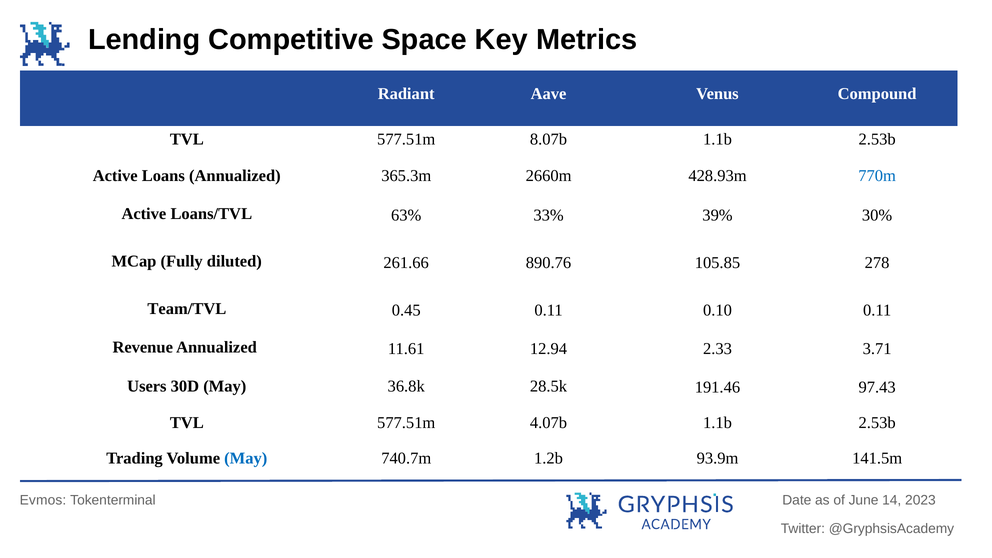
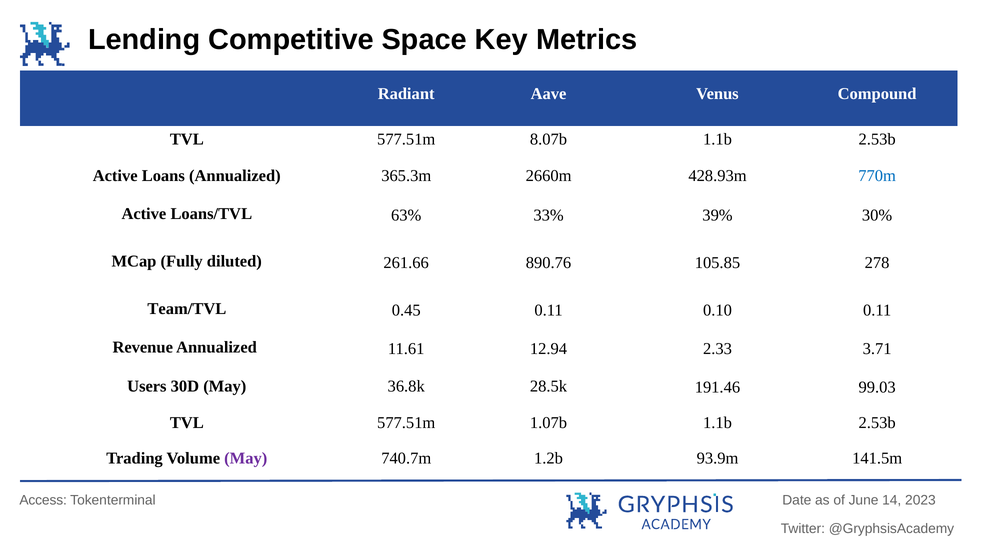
97.43: 97.43 -> 99.03 (877, 387)
4.07b: 4.07b -> 1.07b (549, 423)
May colour: blue -> purple (246, 458)
Evmos: Evmos -> Access (43, 500)
